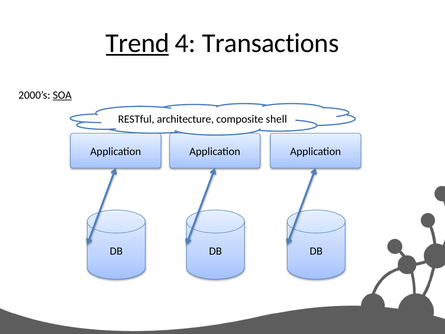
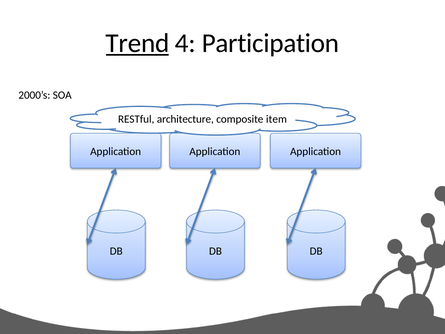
Transactions: Transactions -> Participation (271, 43)
SOA underline: present -> none (62, 95)
shell: shell -> item (276, 119)
